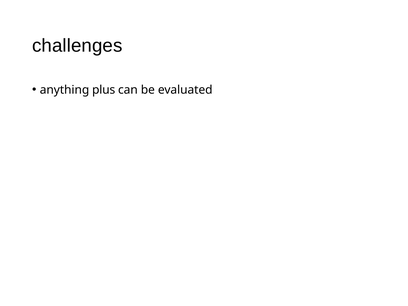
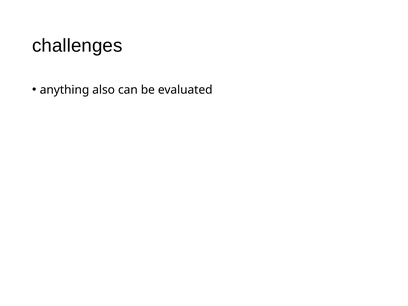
plus: plus -> also (104, 90)
